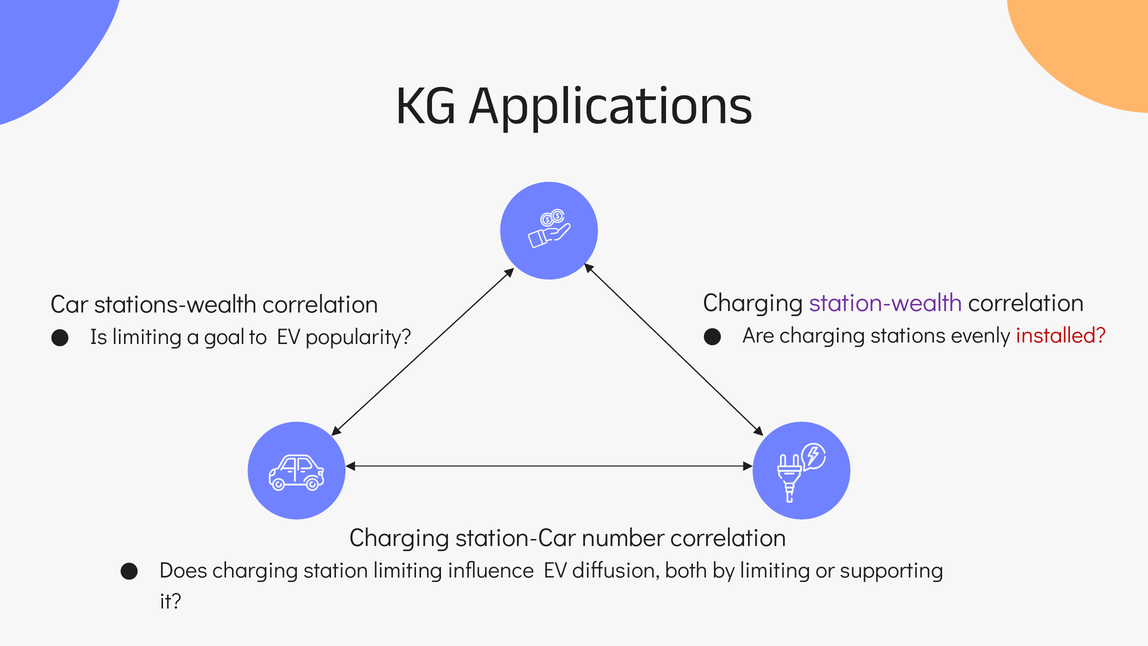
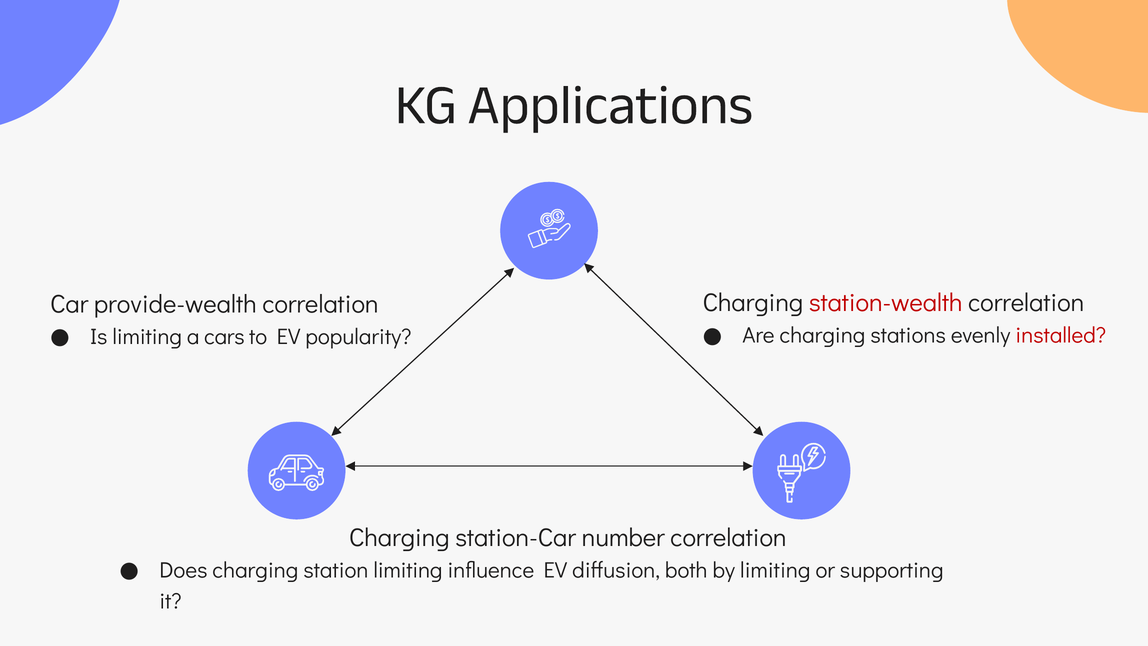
station-wealth colour: purple -> red (886, 303)
stations-wealth: stations-wealth -> provide-wealth (175, 304)
goal: goal -> cars (224, 337)
